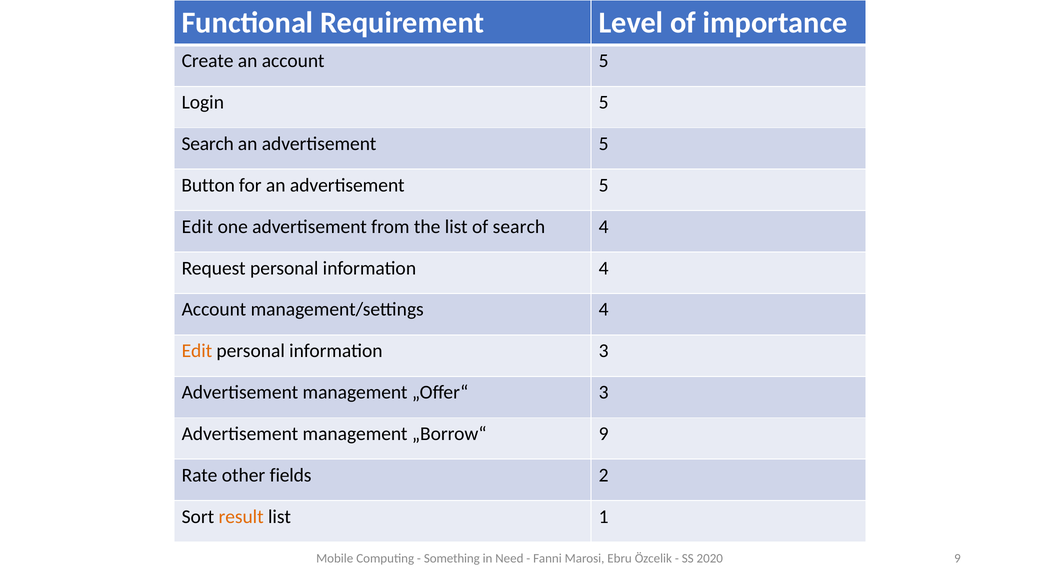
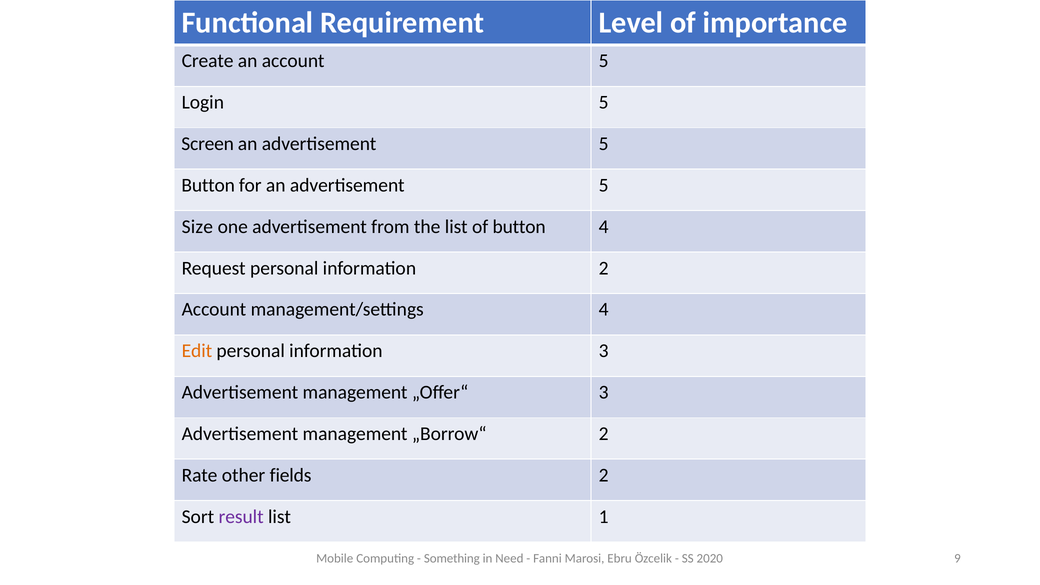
Search: Search -> Screen (208, 144)
Edit: Edit -> Size (197, 227)
of search: search -> button (519, 227)
information 4: 4 -> 2 (604, 268)
„Borrow“ 9: 9 -> 2 (604, 434)
result colour: orange -> purple (241, 517)
